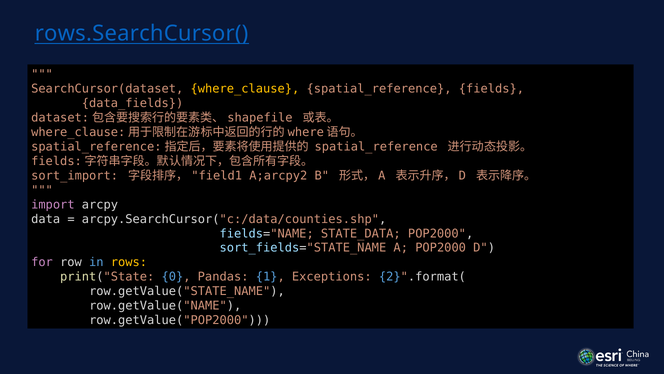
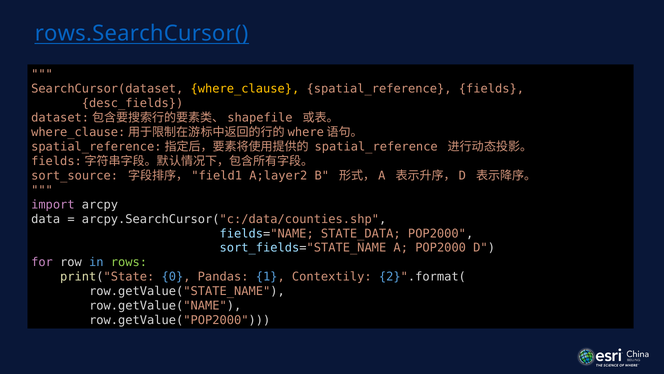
data_fields: data_fields -> desc_fields (133, 103)
sort_import: sort_import -> sort_source (75, 175)
A;arcpy2: A;arcpy2 -> A;layer2 (278, 175)
rows colour: yellow -> light green (129, 262)
Exceptions: Exceptions -> Contextily (332, 277)
